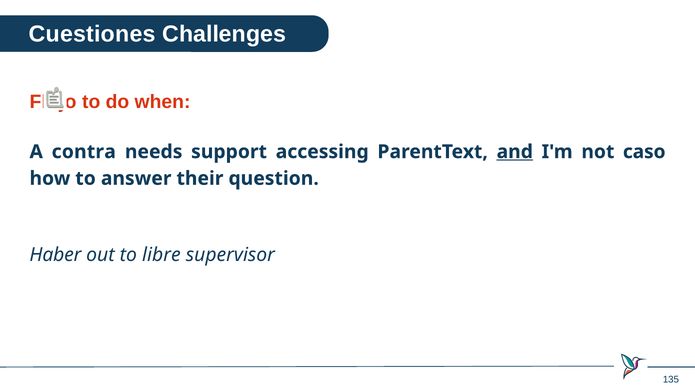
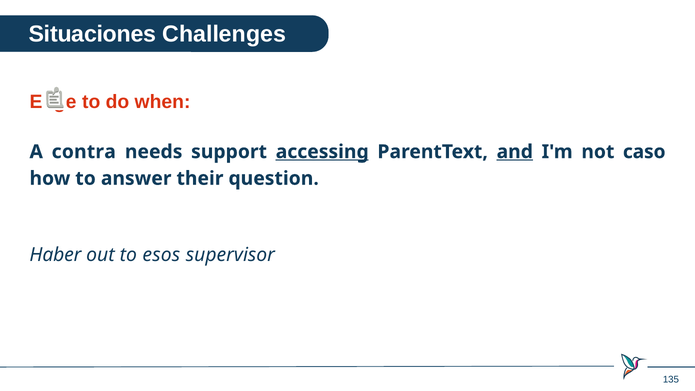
Cuestiones: Cuestiones -> Situaciones (92, 34)
Flujo: Flujo -> Elige (53, 102)
accessing underline: none -> present (322, 152)
libre: libre -> esos (161, 255)
